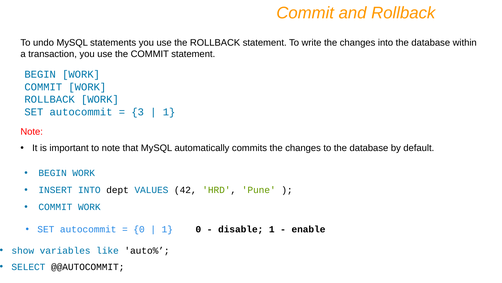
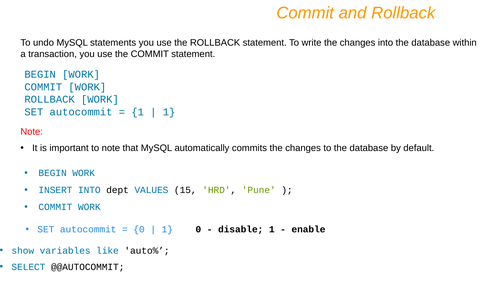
3: 3 -> 1 (138, 112)
42: 42 -> 15 (185, 190)
